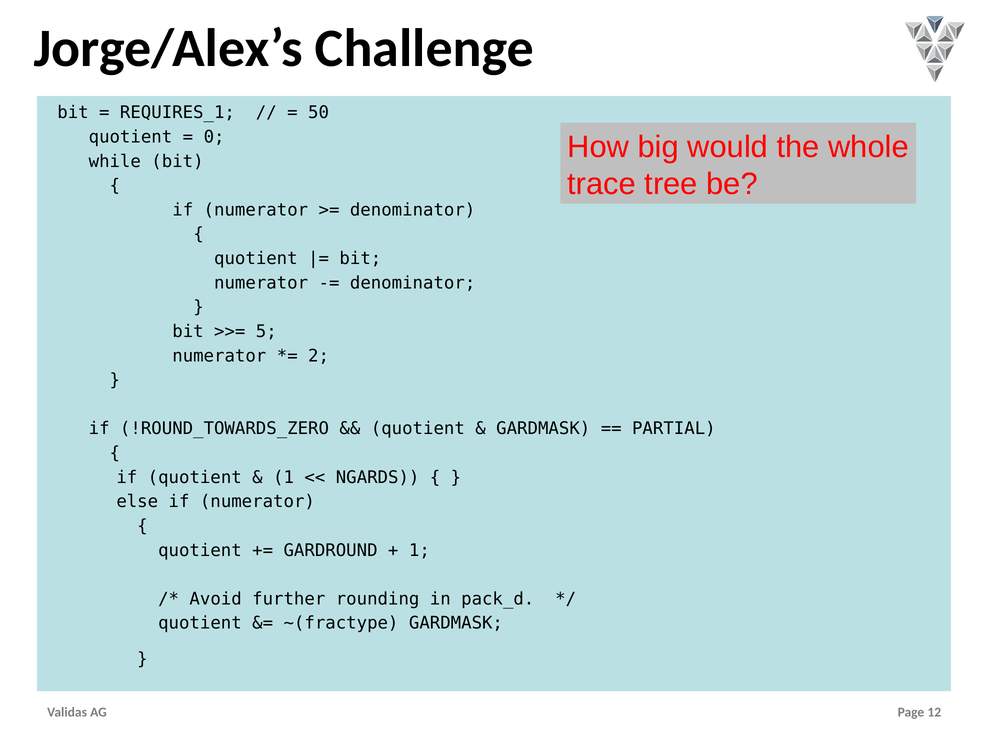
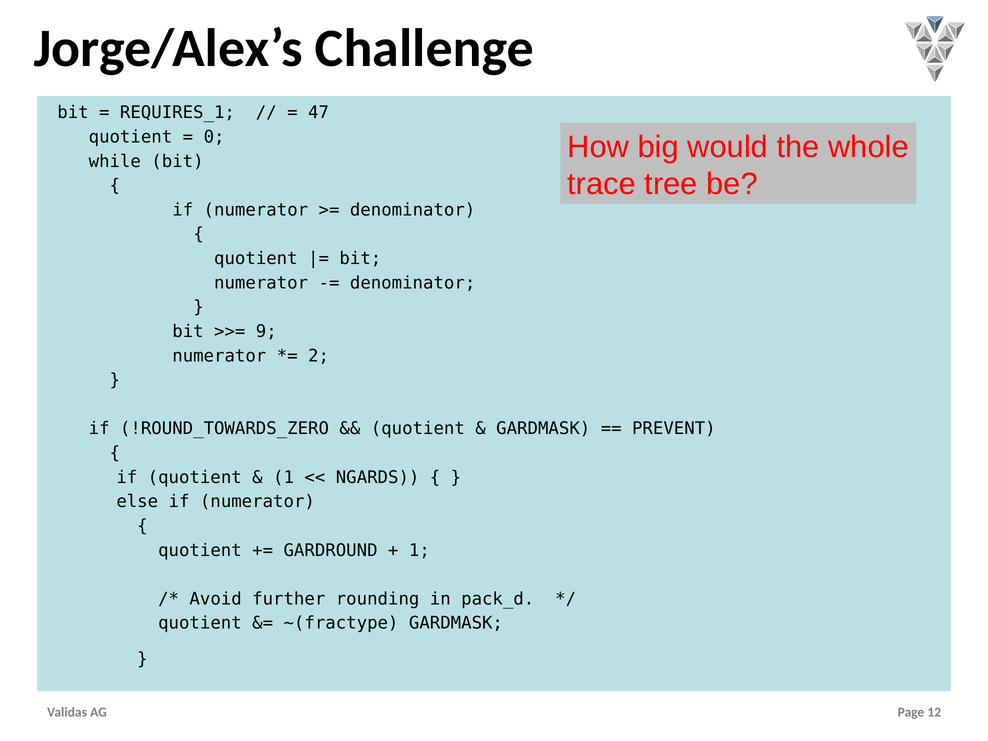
50: 50 -> 47 (319, 113)
5: 5 -> 9 (266, 331)
PARTIAL: PARTIAL -> PREVENT (674, 429)
